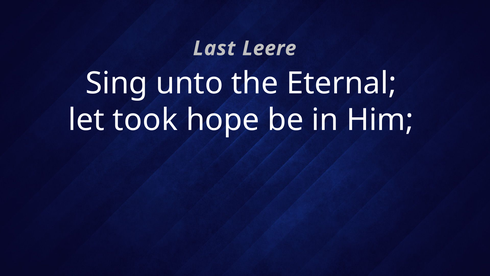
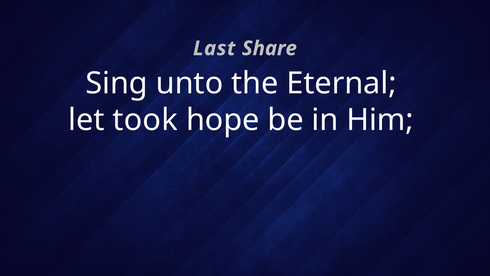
Leere: Leere -> Share (269, 48)
